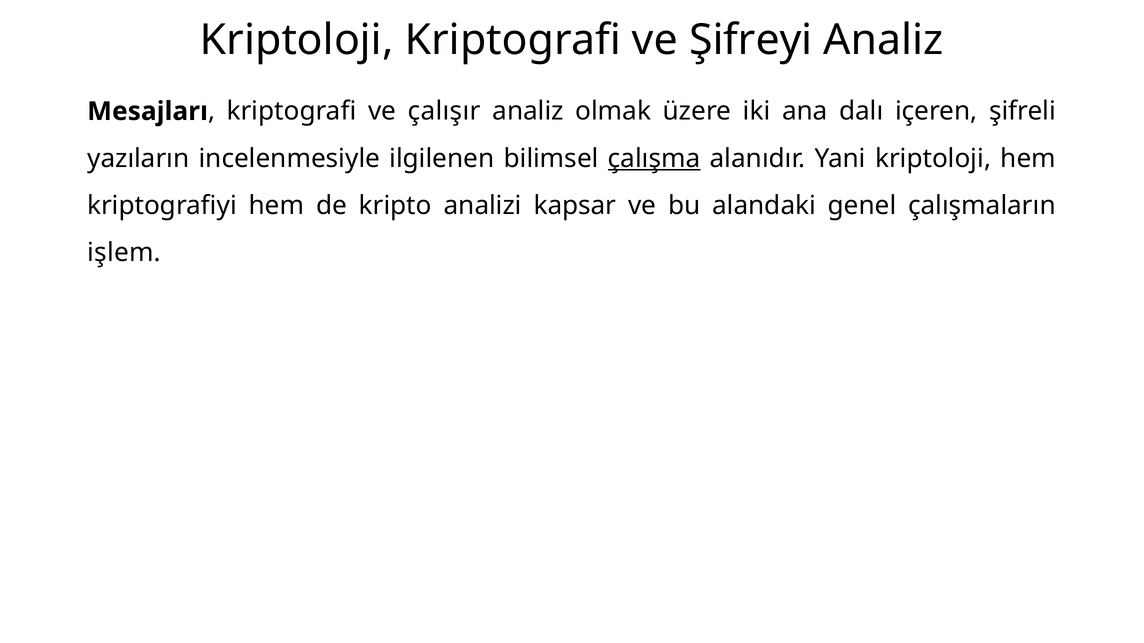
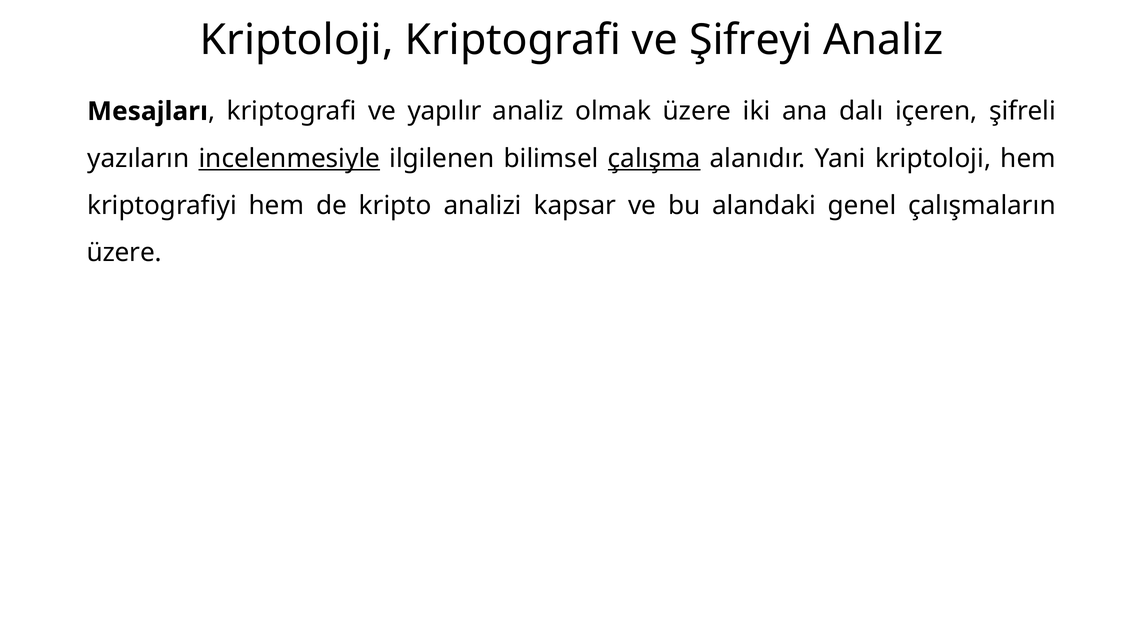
çalışır: çalışır -> yapılır (444, 111)
incelenmesiyle underline: none -> present (289, 159)
işlem: işlem -> üzere (124, 253)
